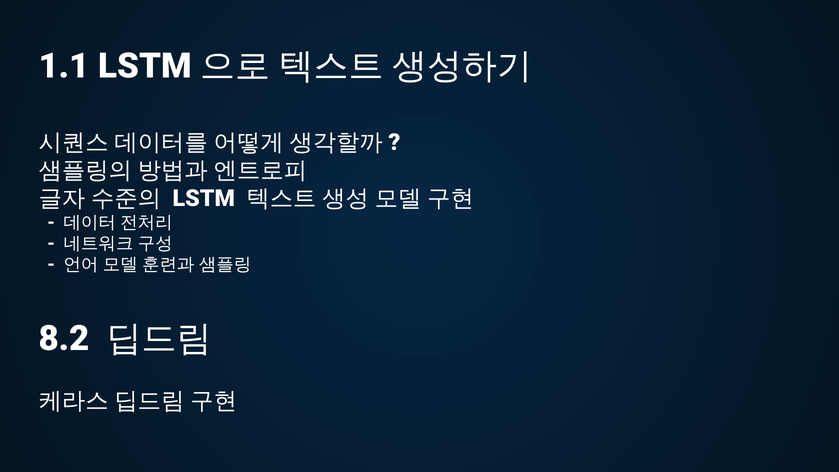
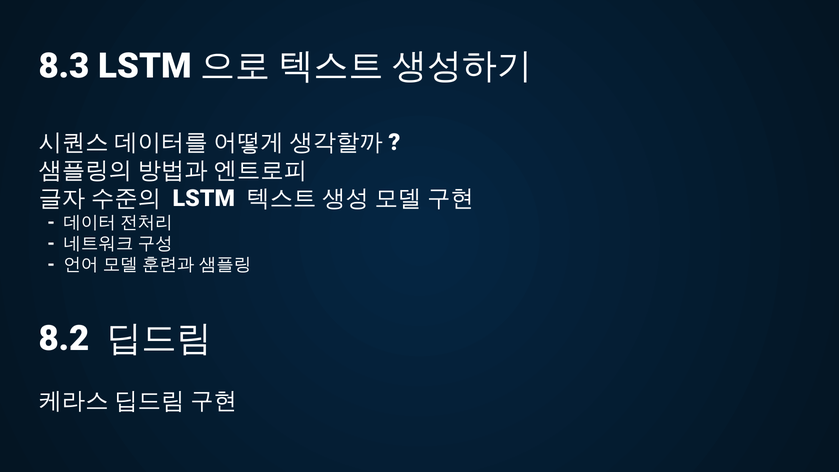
1.1: 1.1 -> 8.3 (64, 66)
